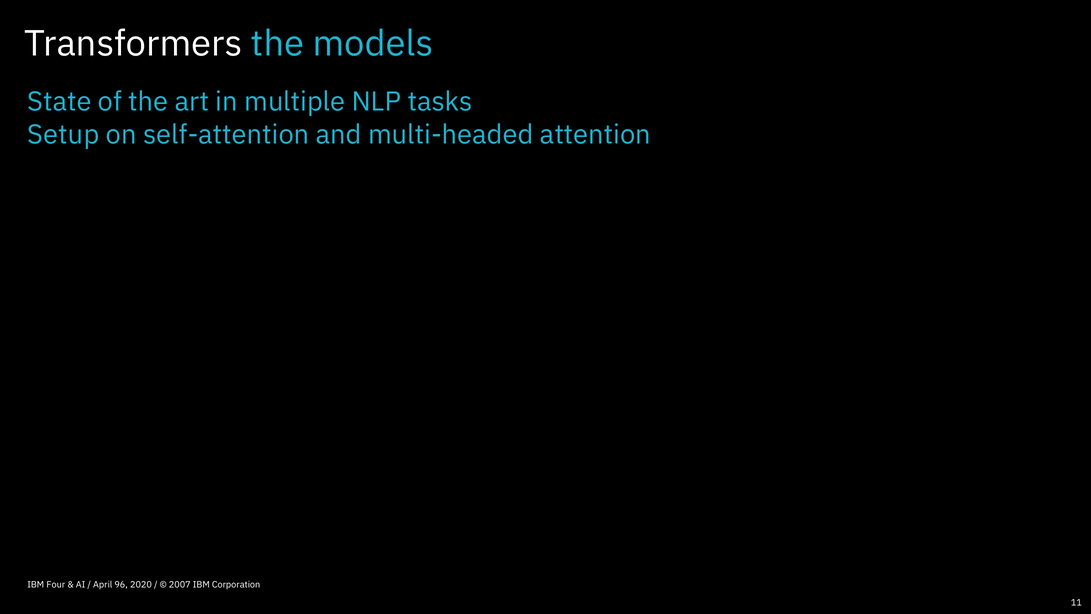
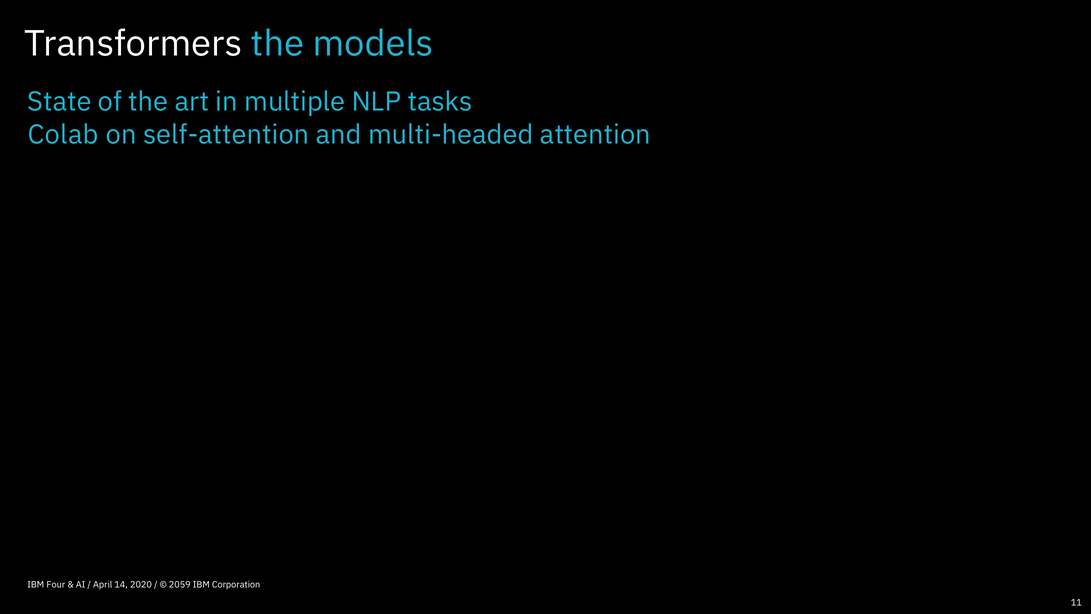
Setup: Setup -> Colab (63, 135)
96: 96 -> 14 (121, 585)
2007: 2007 -> 2059 (180, 585)
